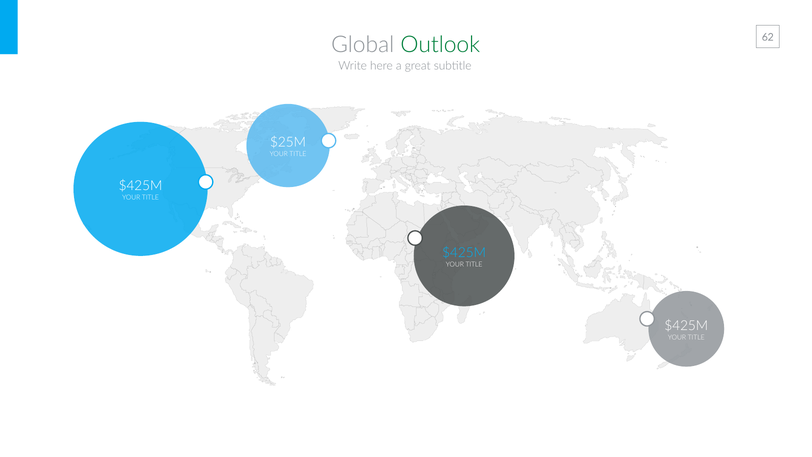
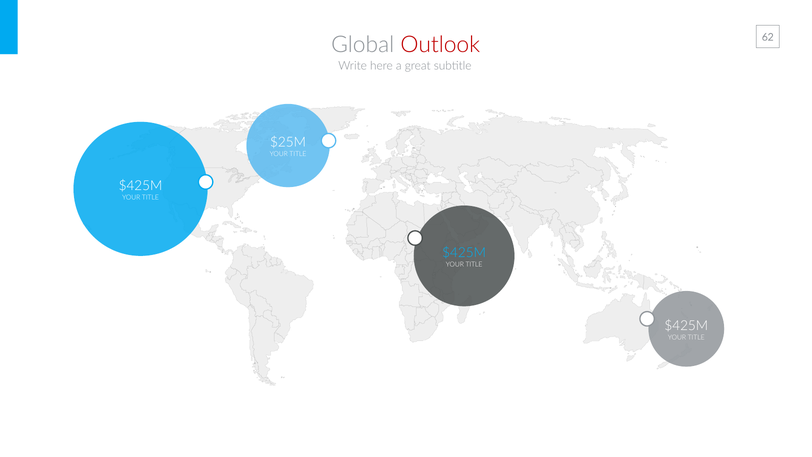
Outlook colour: green -> red (440, 45)
